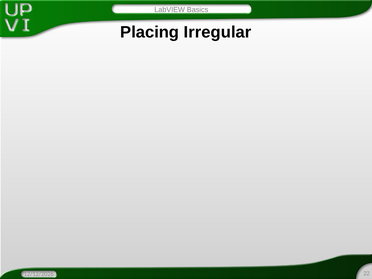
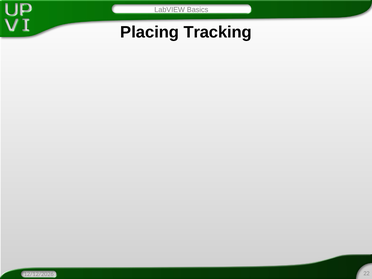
Irregular: Irregular -> Tracking (218, 32)
